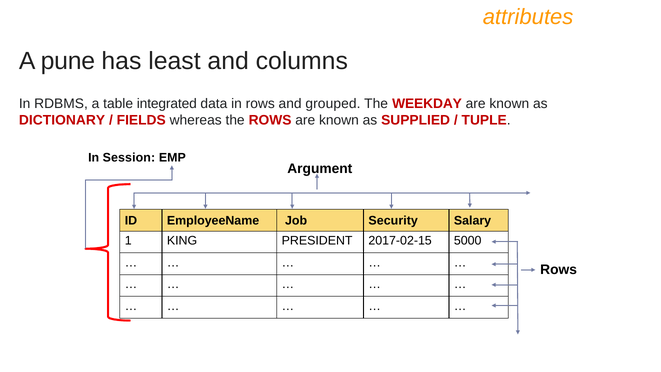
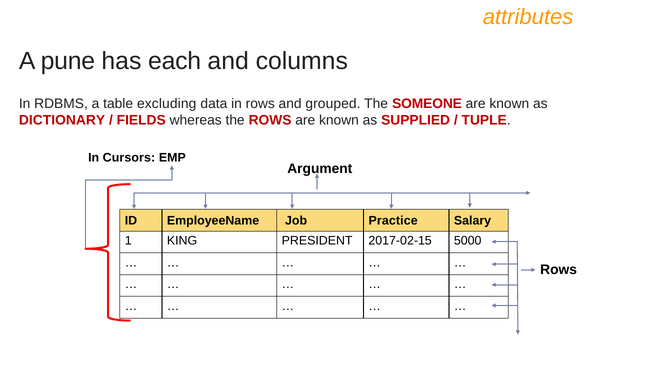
least: least -> each (175, 61)
integrated: integrated -> excluding (167, 104)
WEEKDAY: WEEKDAY -> SOMEONE (427, 104)
Session: Session -> Cursors (129, 158)
Security: Security -> Practice (393, 220)
